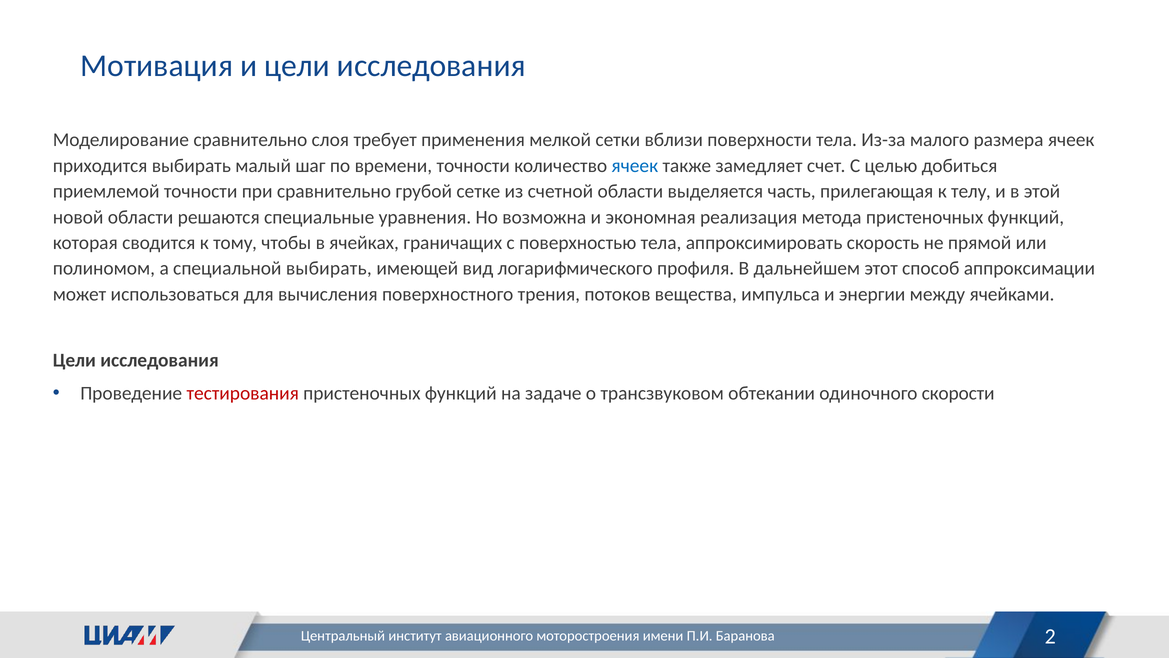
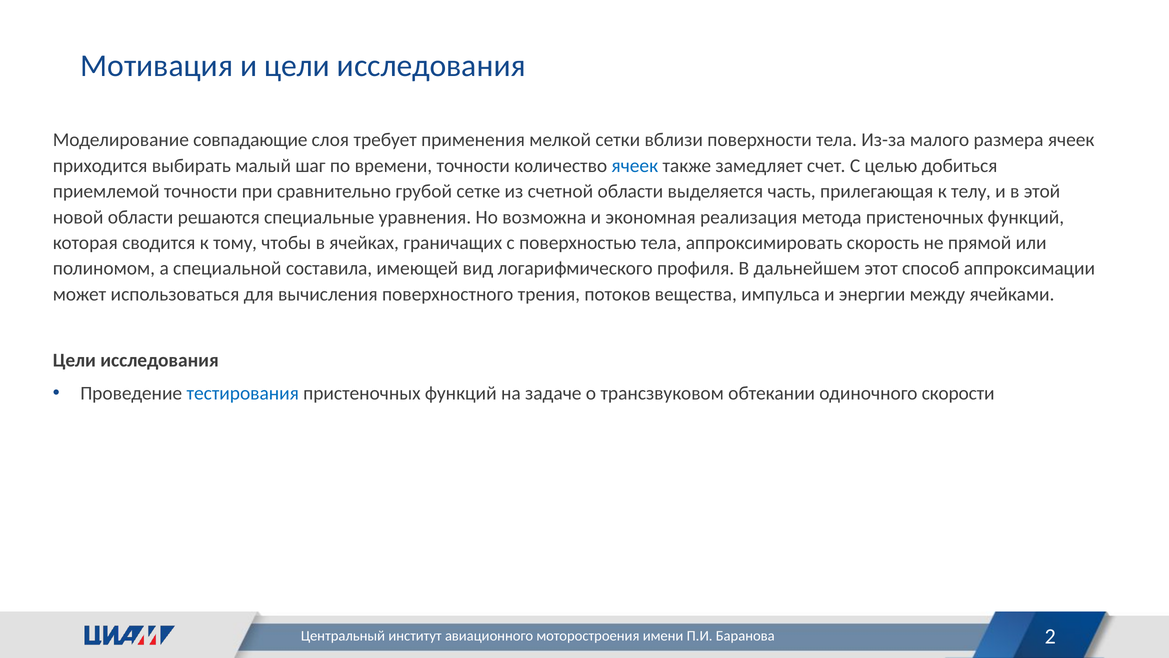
Моделирование сравнительно: сравнительно -> совпадающие (250, 140)
специальной выбирать: выбирать -> составила (329, 268)
тестирования colour: red -> blue (243, 393)
